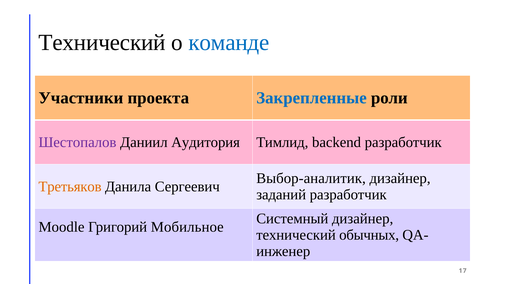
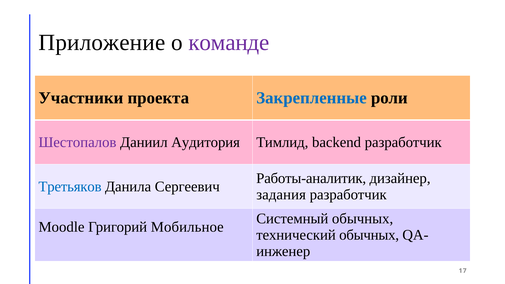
Технический: Технический -> Приложение (102, 42)
команде colour: blue -> purple (229, 42)
Выбор-аналитик: Выбор-аналитик -> Работы-аналитик (311, 178)
Третьяков colour: orange -> blue (70, 187)
заданий: заданий -> задания (281, 195)
Системный дизайнер: дизайнер -> обычных (363, 219)
